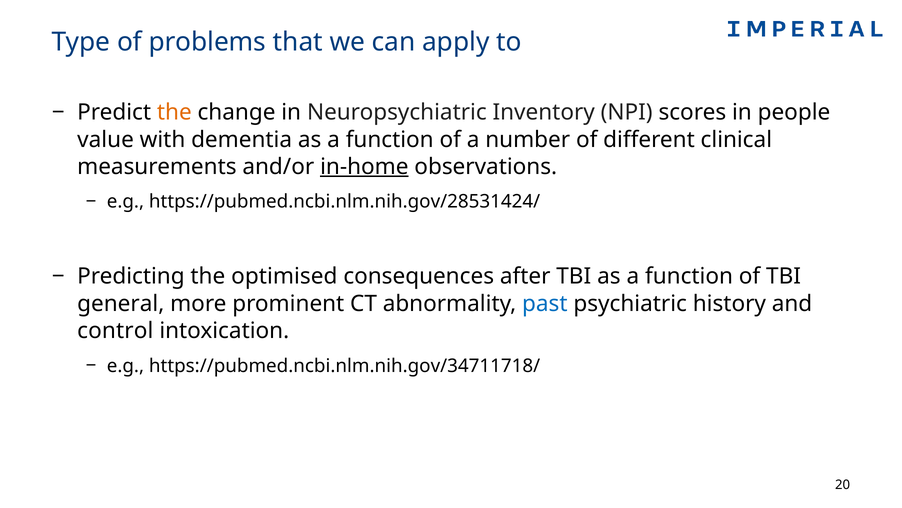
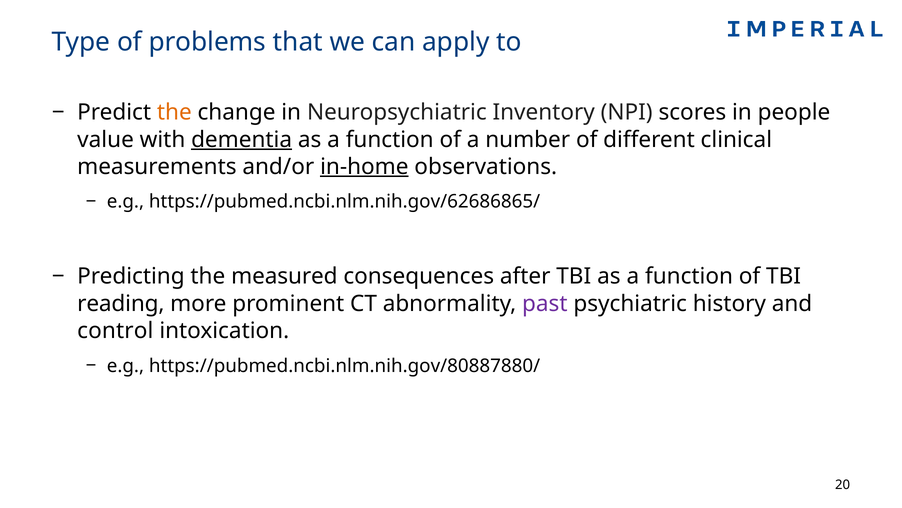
dementia underline: none -> present (242, 139)
https://pubmed.ncbi.nlm.nih.gov/28531424/: https://pubmed.ncbi.nlm.nih.gov/28531424/ -> https://pubmed.ncbi.nlm.nih.gov/62686865/ (345, 202)
optimised: optimised -> measured (284, 276)
general: general -> reading (121, 303)
past colour: blue -> purple (545, 303)
https://pubmed.ncbi.nlm.nih.gov/34711718/: https://pubmed.ncbi.nlm.nih.gov/34711718/ -> https://pubmed.ncbi.nlm.nih.gov/80887880/ (345, 365)
